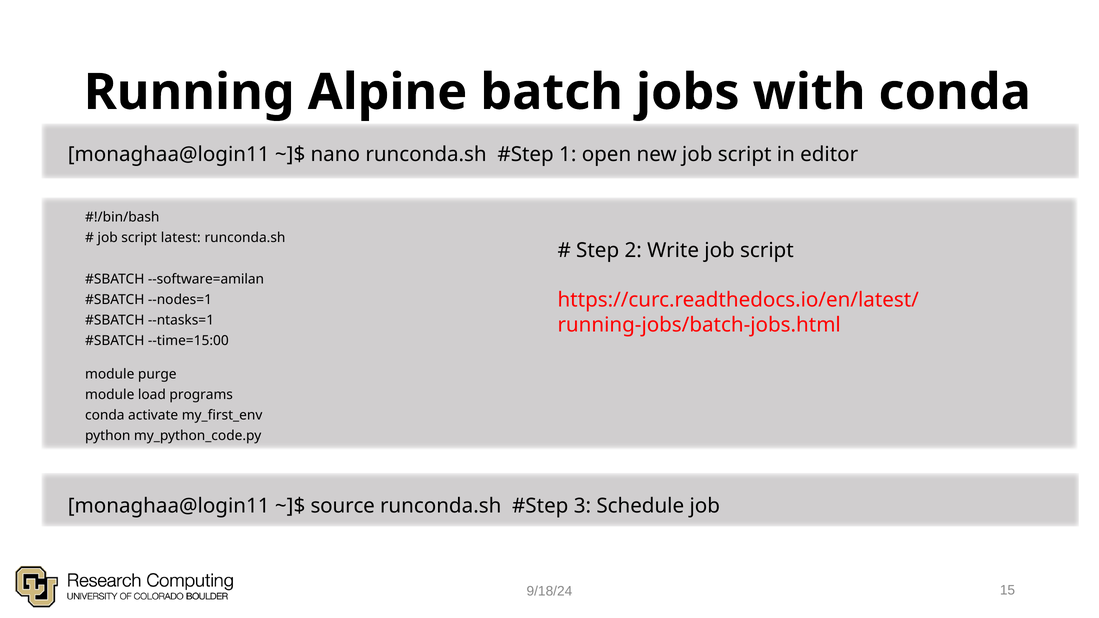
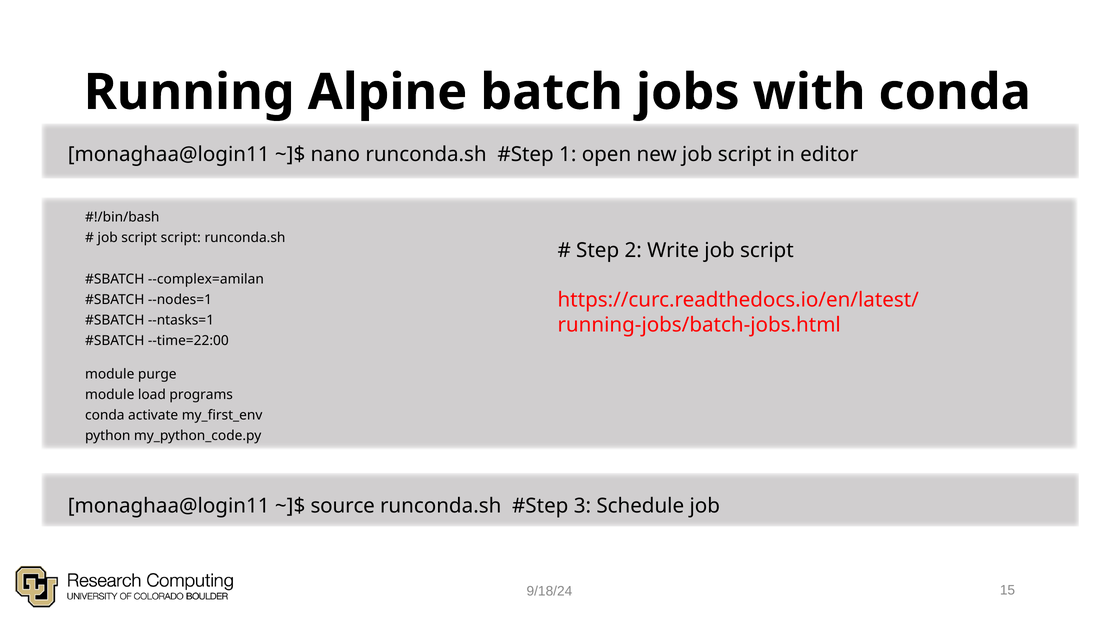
script latest: latest -> script (181, 238)
--software=amilan: --software=amilan -> --complex=amilan (206, 279)
--time=15:00: --time=15:00 -> --time=22:00 (188, 341)
